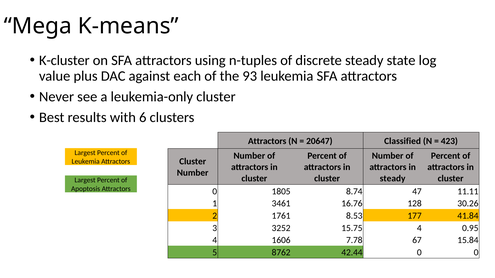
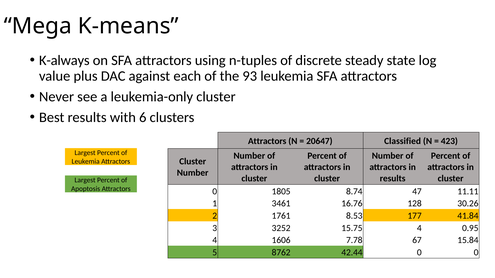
K-cluster: K-cluster -> K-always (64, 61)
steady: steady -> results (393, 179)
